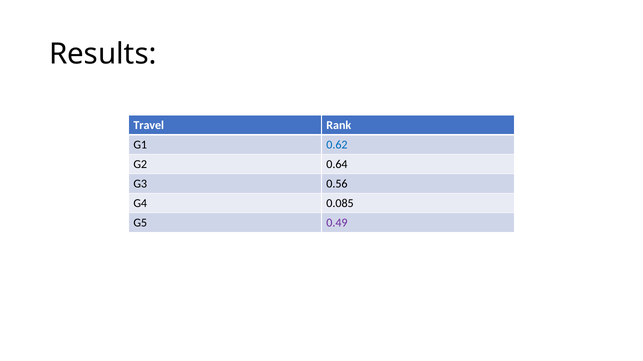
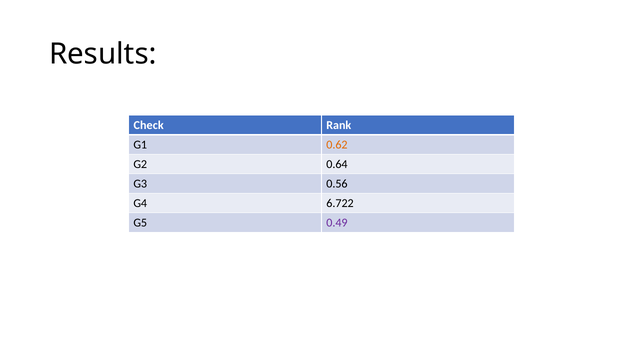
Travel: Travel -> Check (149, 125)
0.62 colour: blue -> orange (337, 145)
0.085: 0.085 -> 6.722 (340, 204)
